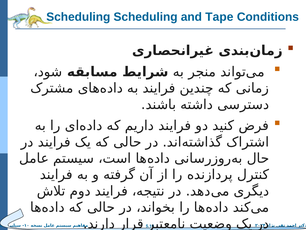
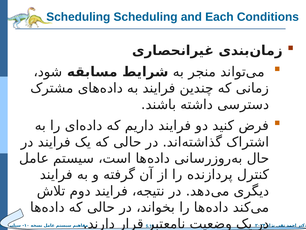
Tape: Tape -> Each (219, 17)
